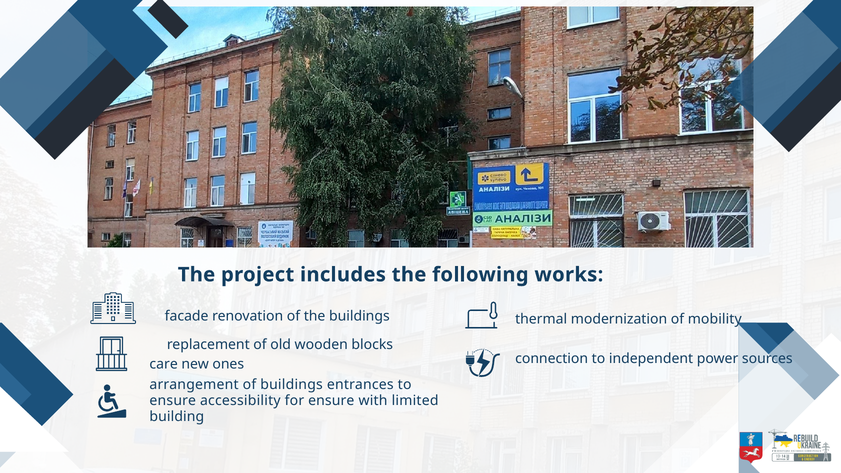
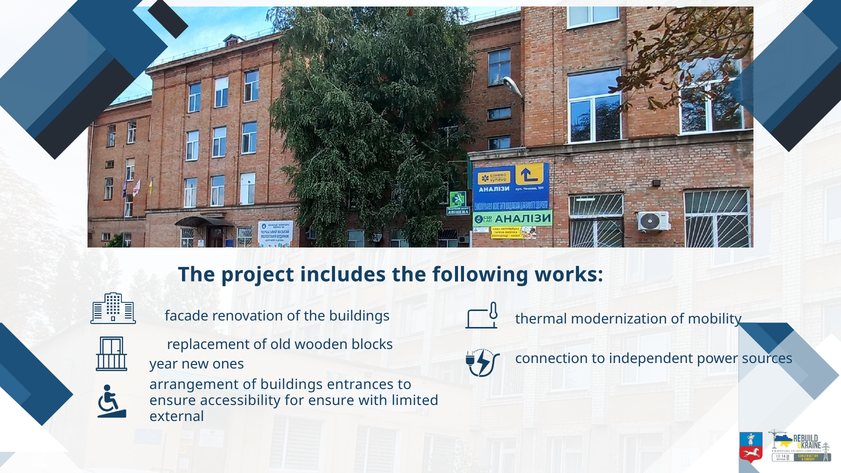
care: care -> year (164, 364)
building: building -> external (177, 417)
